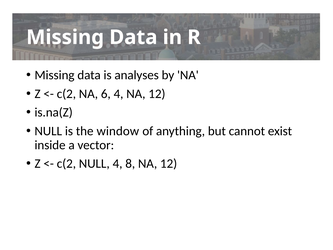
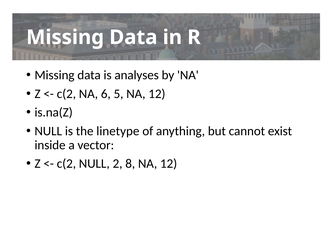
6 4: 4 -> 5 (119, 94)
window: window -> linetype (118, 131)
NULL 4: 4 -> 2 (118, 164)
